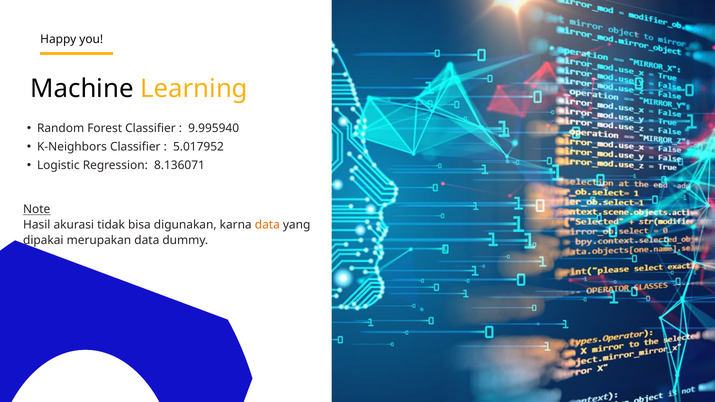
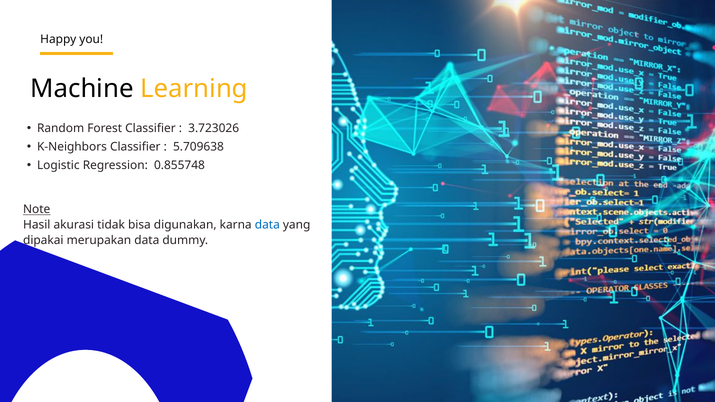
9.995940: 9.995940 -> 3.723026 (214, 129)
5.017952: 5.017952 -> 5.709638 (199, 147)
8.136071: 8.136071 -> 0.855748 (179, 166)
data colour: orange -> blue (267, 225)
